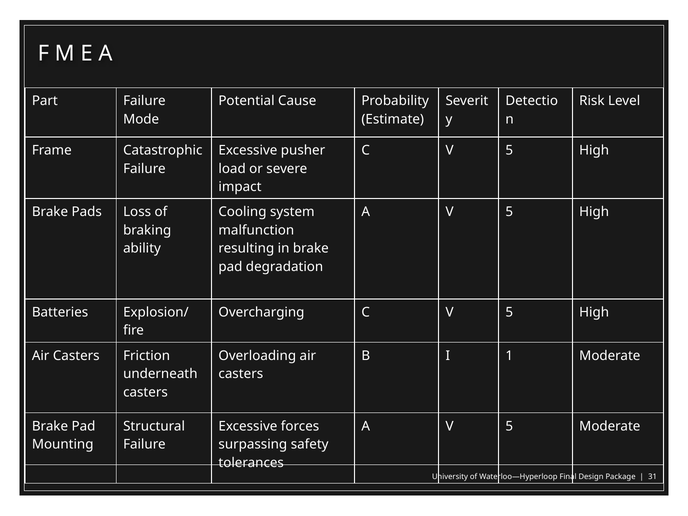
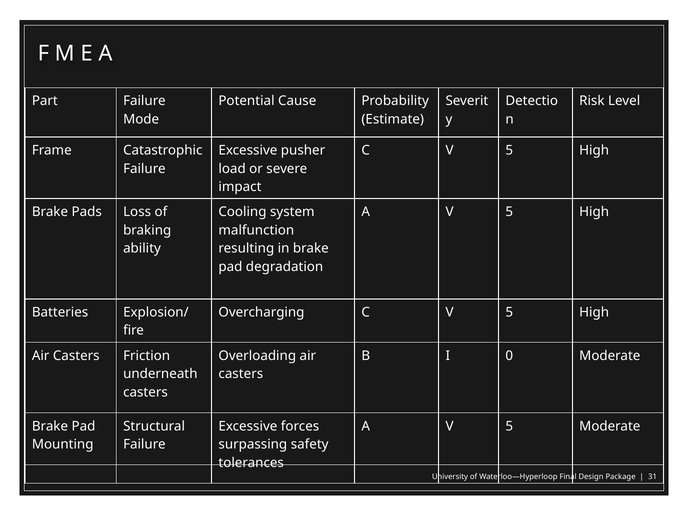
1: 1 -> 0 (509, 356)
